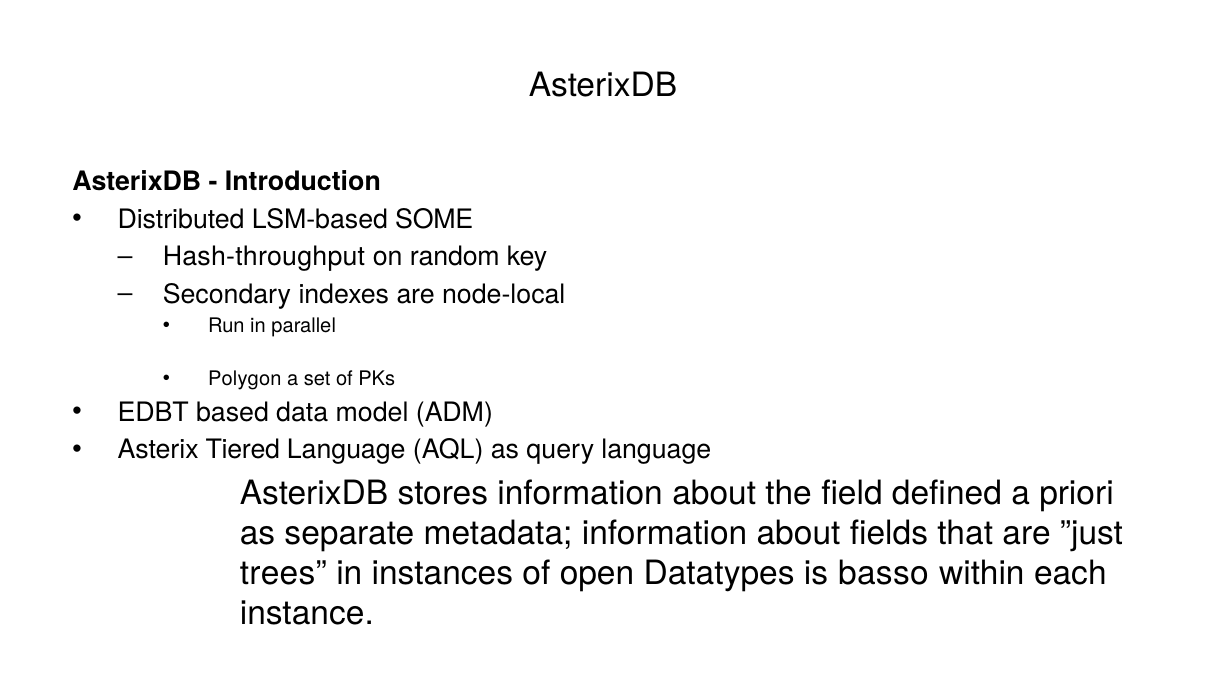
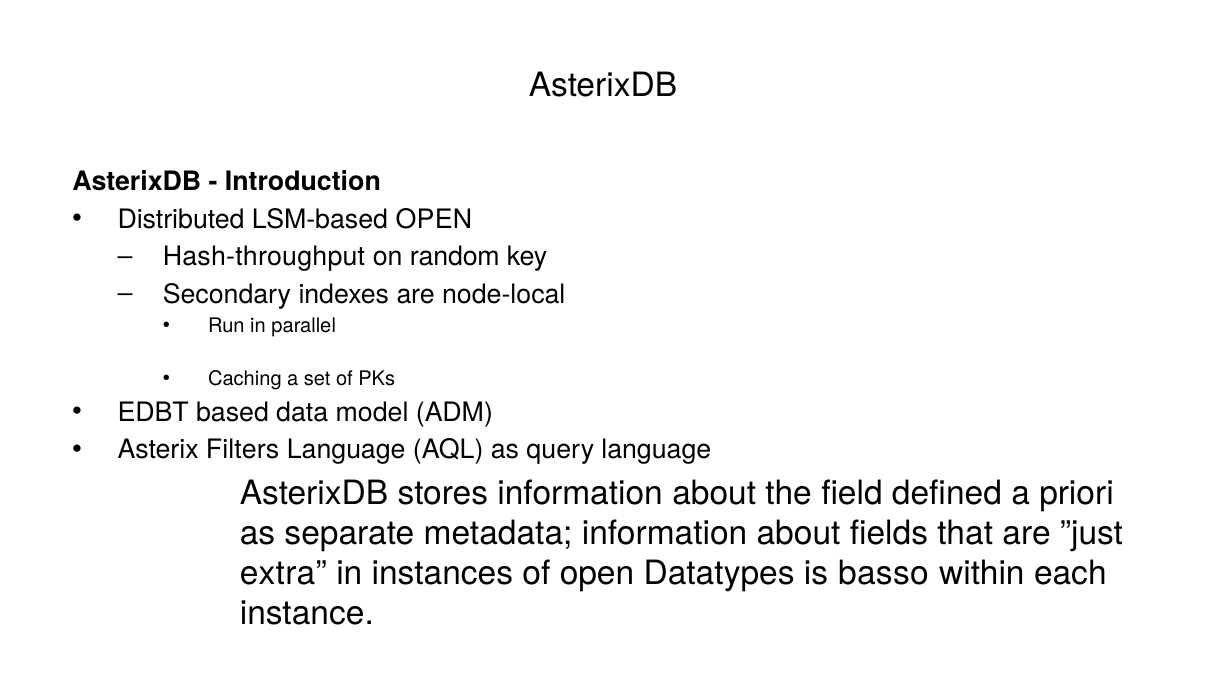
LSM-based SOME: SOME -> OPEN (434, 220)
Polygon: Polygon -> Caching (245, 379)
Tiered: Tiered -> Filters (243, 450)
trees: trees -> extra (283, 574)
